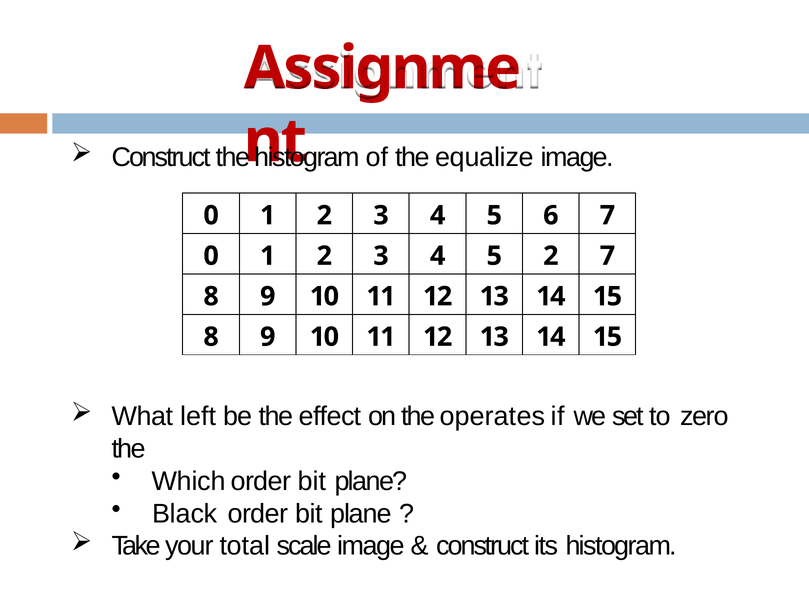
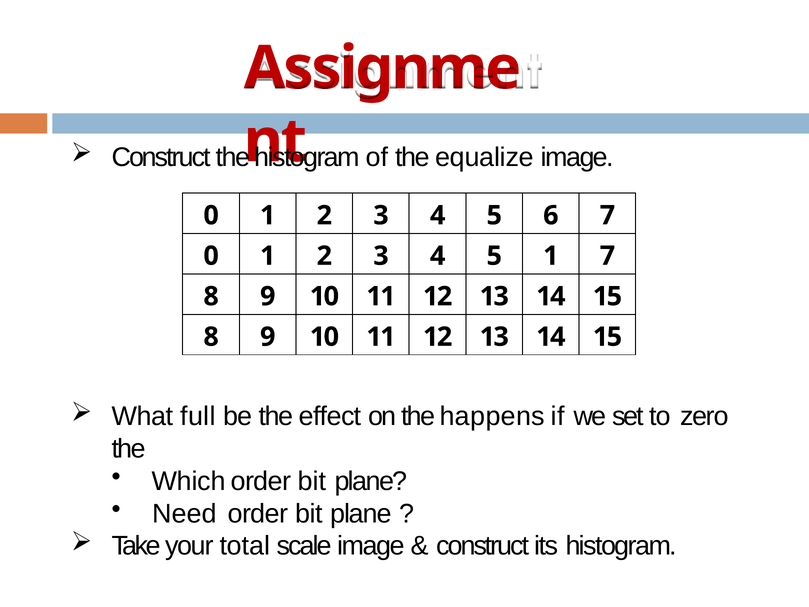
5 2: 2 -> 1 (551, 256)
left: left -> full (198, 416)
operates: operates -> happens (492, 416)
Black: Black -> Need (185, 513)
